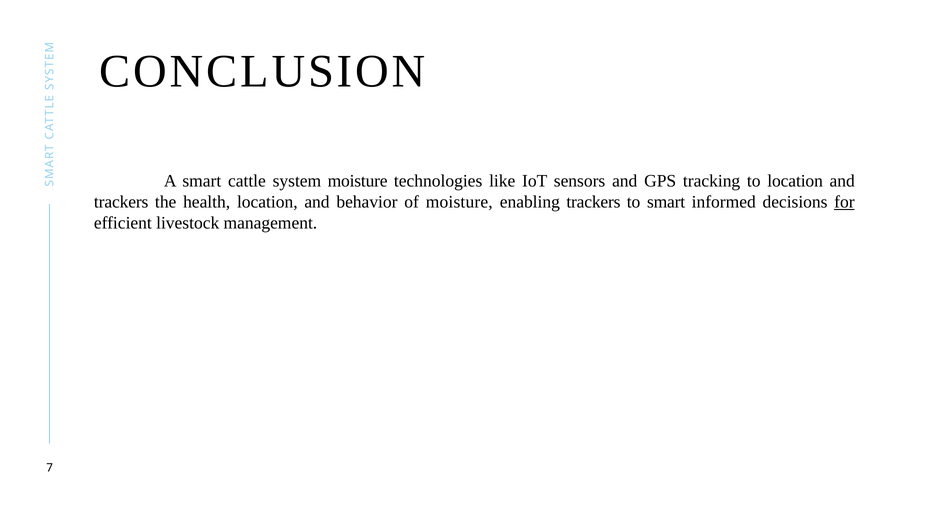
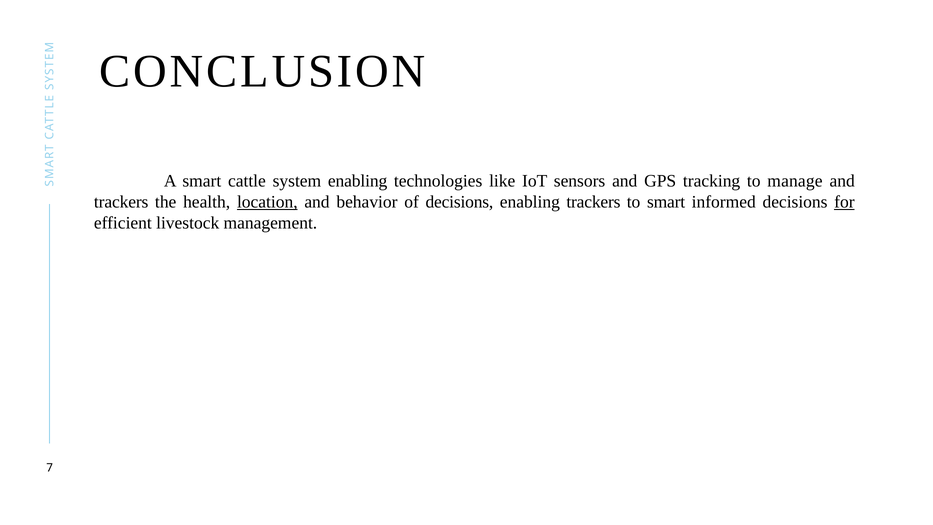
system moisture: moisture -> enabling (358, 181)
to location: location -> manage (795, 181)
location underline: none -> present (267, 202)
of moisture: moisture -> decisions (459, 202)
